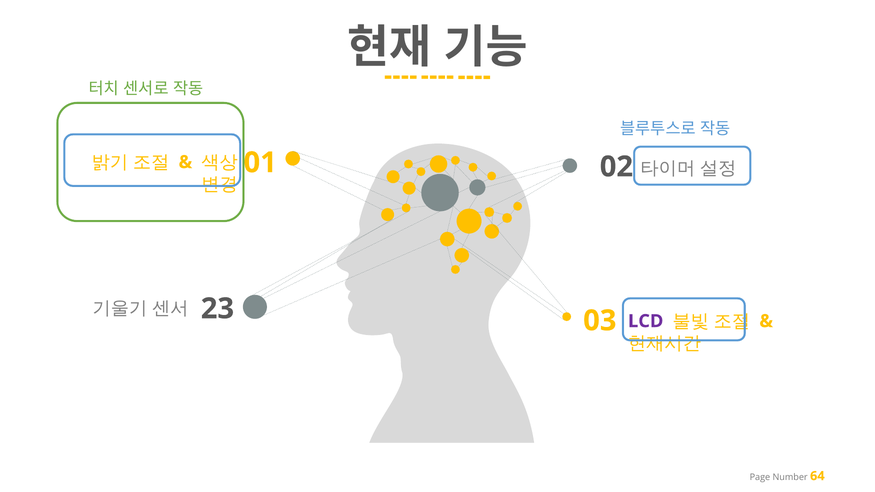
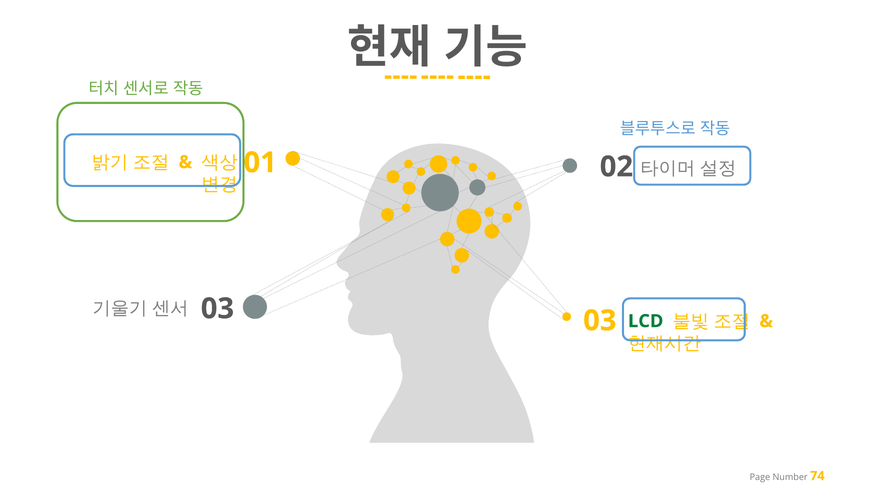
23: 23 -> 03 (217, 309)
LCD colour: purple -> green (646, 321)
64: 64 -> 74 (817, 476)
